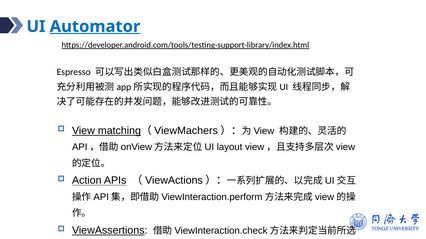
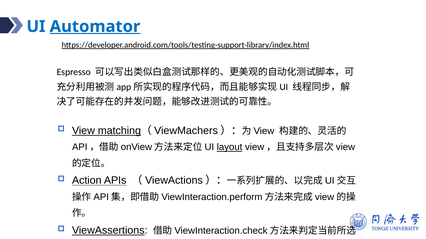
layout underline: none -> present (230, 148)
